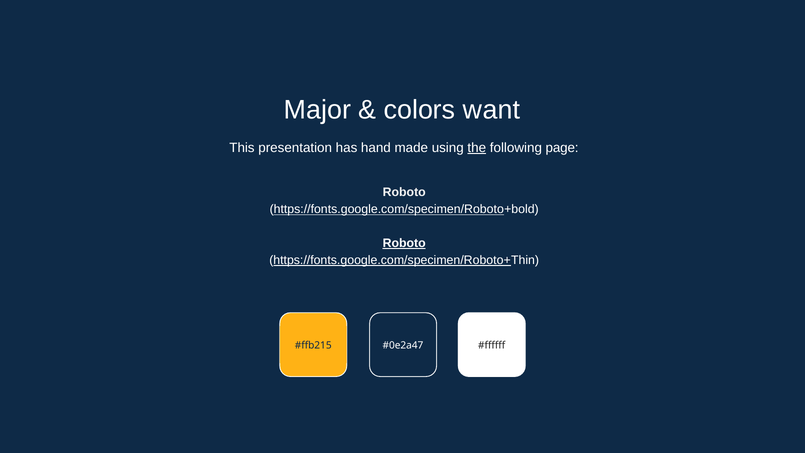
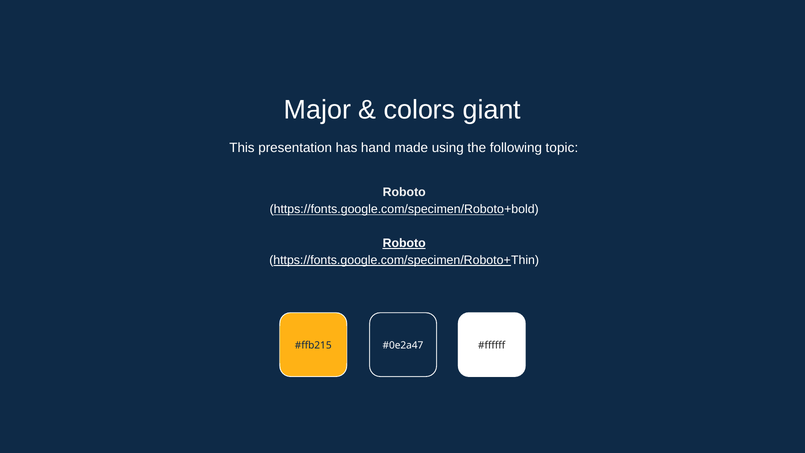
want: want -> giant (492, 110)
the underline: present -> none (477, 148)
page: page -> topic (562, 148)
